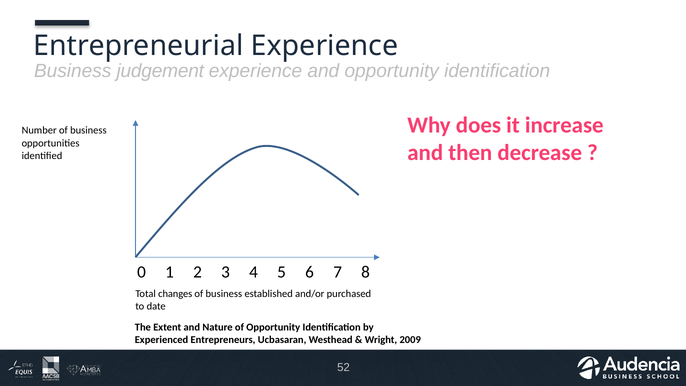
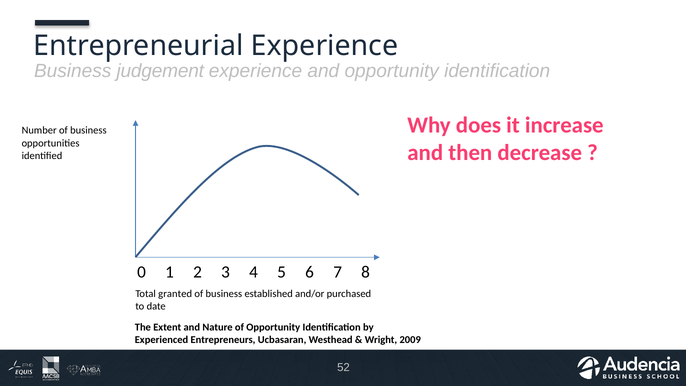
changes: changes -> granted (175, 294)
